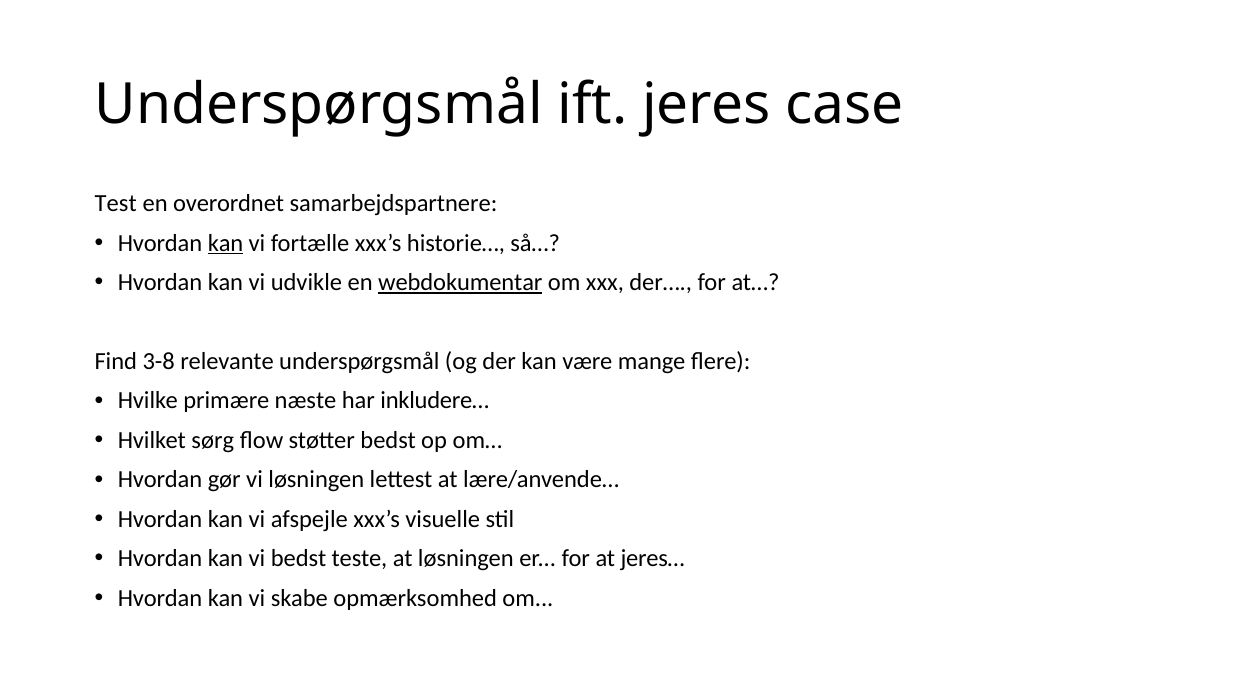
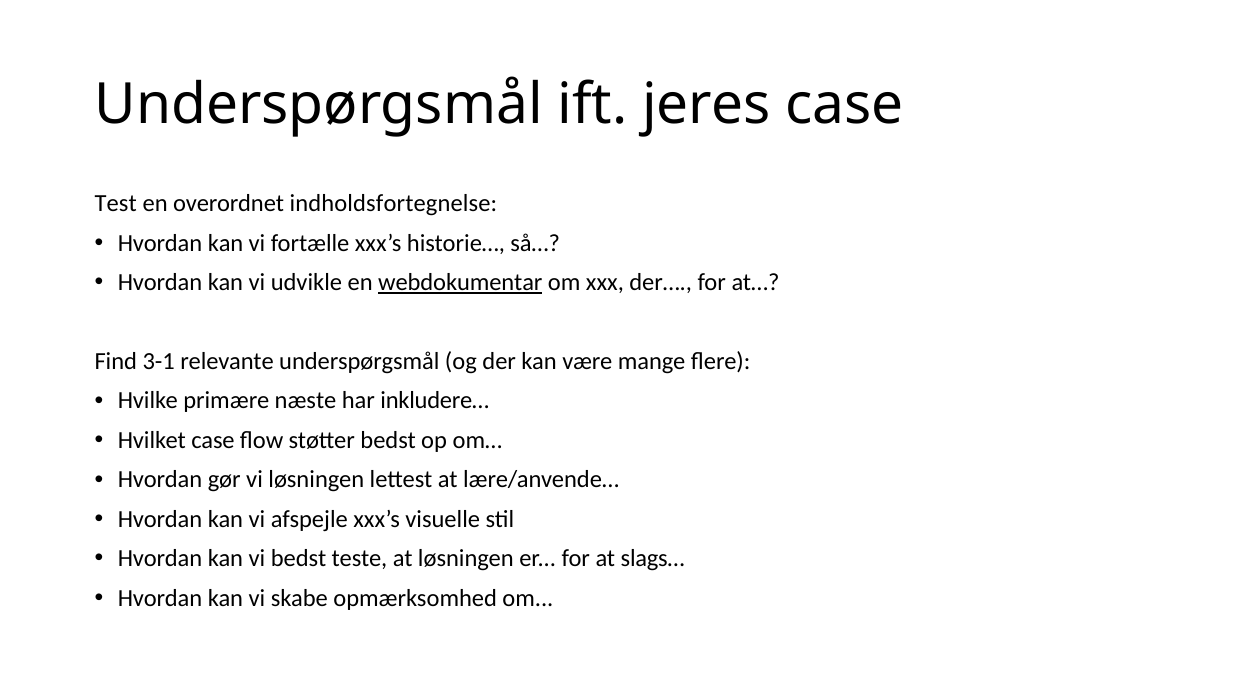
samarbejdspartnere: samarbejdspartnere -> indholdsfortegnelse (393, 203)
kan underline: present -> none (226, 243)
3-8: 3-8 -> 3-1 (159, 361)
Hvilket sørg: sørg -> case (213, 440)
jeres…: jeres… -> slags… (653, 558)
